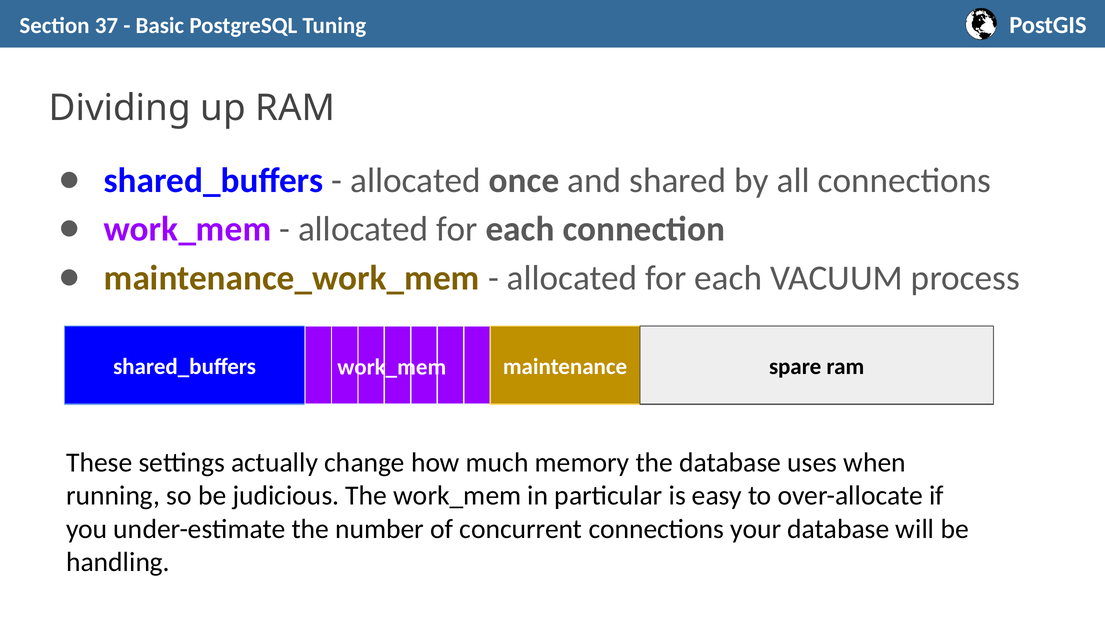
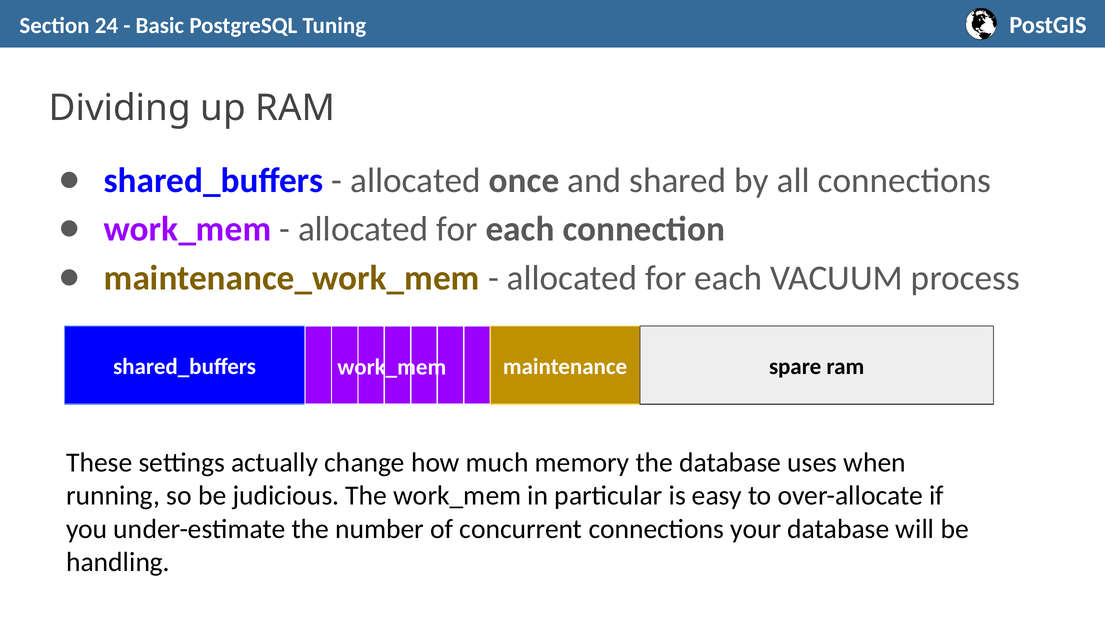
37: 37 -> 24 (106, 26)
